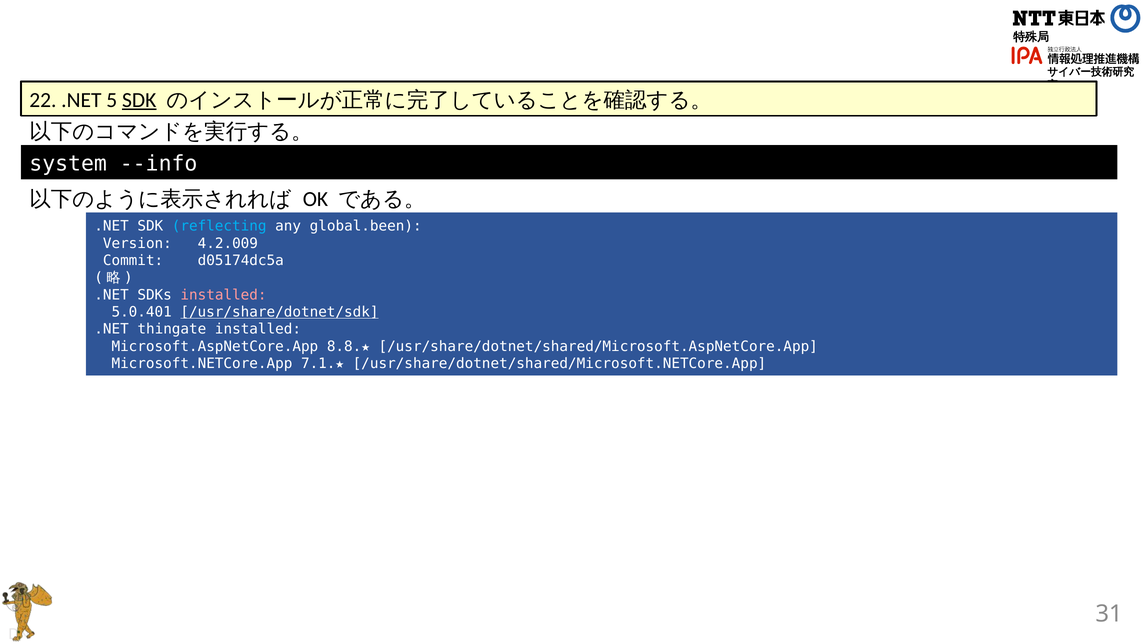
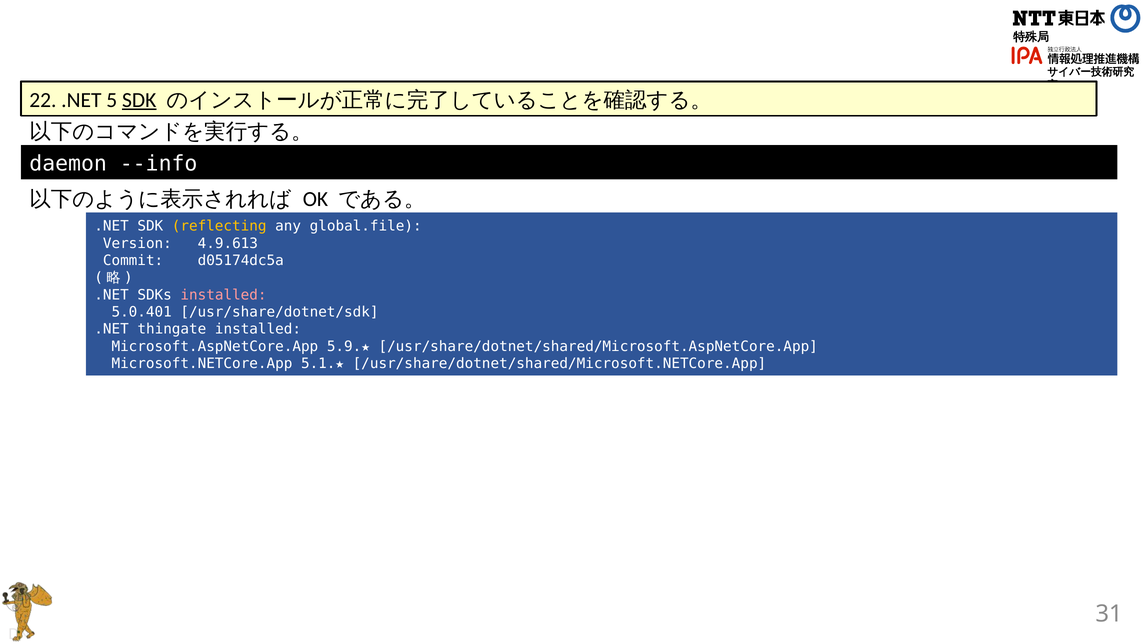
system: system -> daemon (68, 164)
reflecting colour: light blue -> yellow (219, 226)
global.been: global.been -> global.file (366, 226)
4.2.009: 4.2.009 -> 4.9.613 (228, 244)
/usr/share/dotnet/sdk underline: present -> none (279, 312)
8.8.★: 8.8.★ -> 5.9.★ (348, 347)
7.1.★: 7.1.★ -> 5.1.★ (323, 364)
